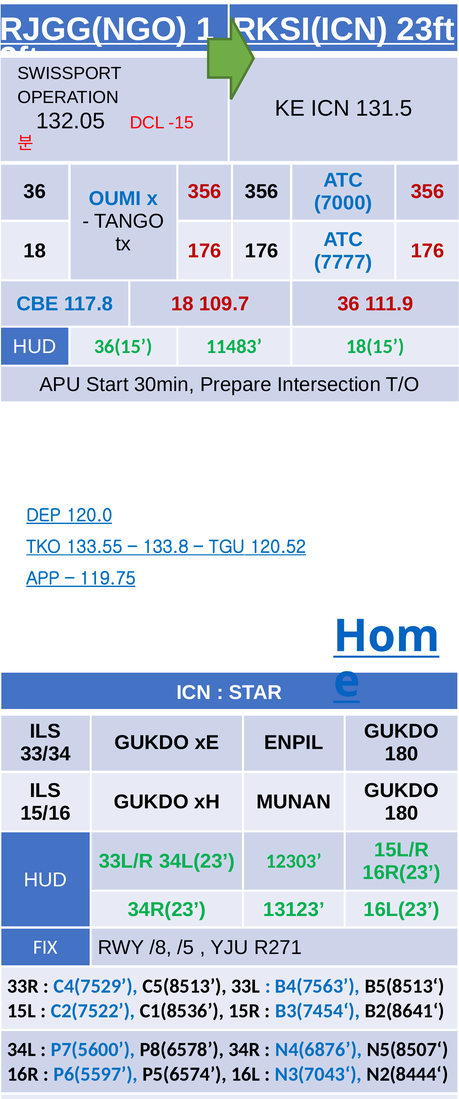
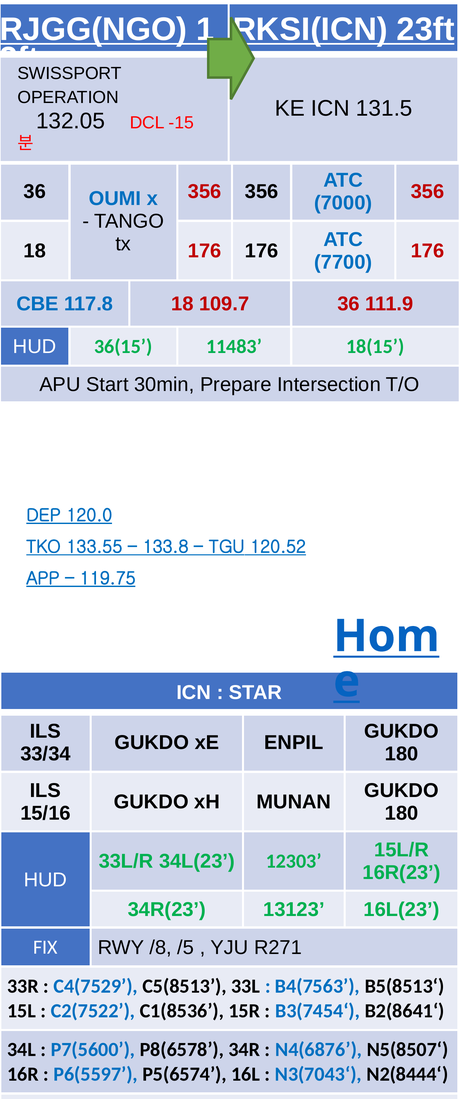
7777: 7777 -> 7700 (343, 262)
